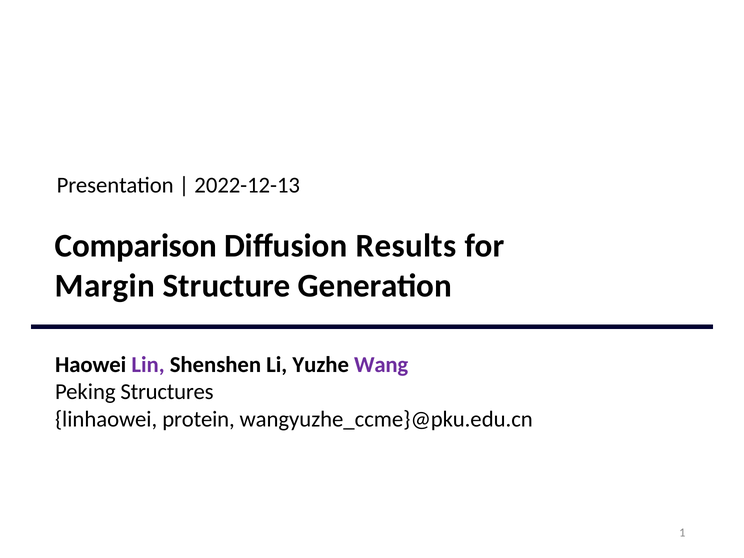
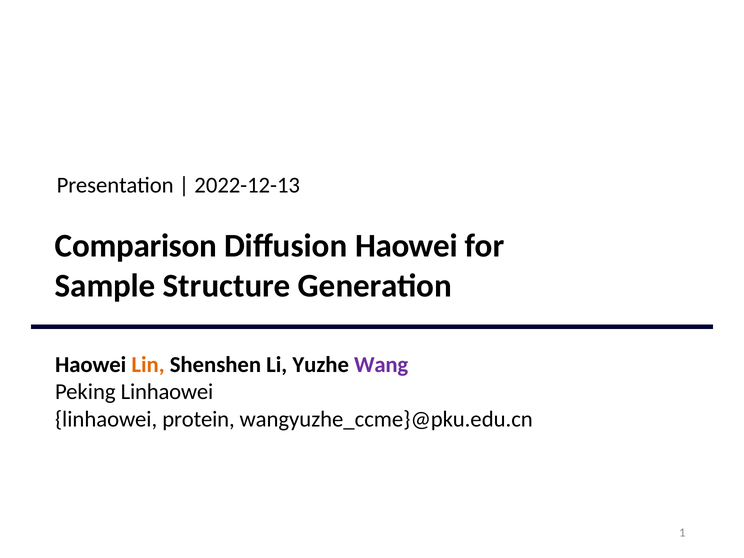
Diffusion Results: Results -> Haowei (406, 246)
Margin: Margin -> Sample (105, 286)
Lin colour: purple -> orange (148, 365)
Peking Structures: Structures -> Linhaowei (167, 392)
